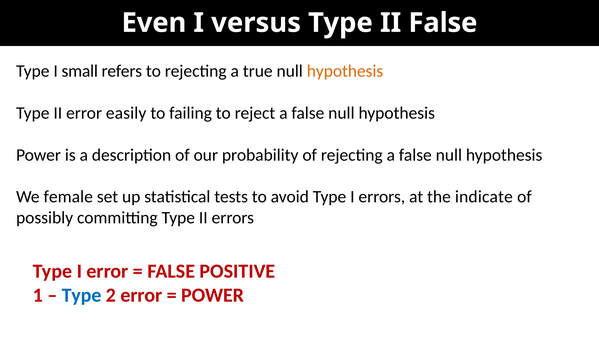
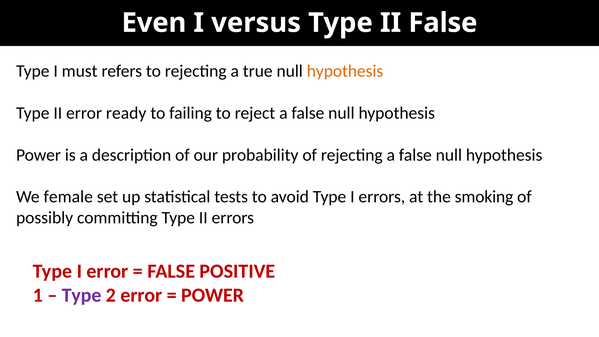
small: small -> must (80, 71)
easily: easily -> ready (126, 113)
indicate: indicate -> smoking (484, 197)
Type colour: blue -> purple (82, 295)
